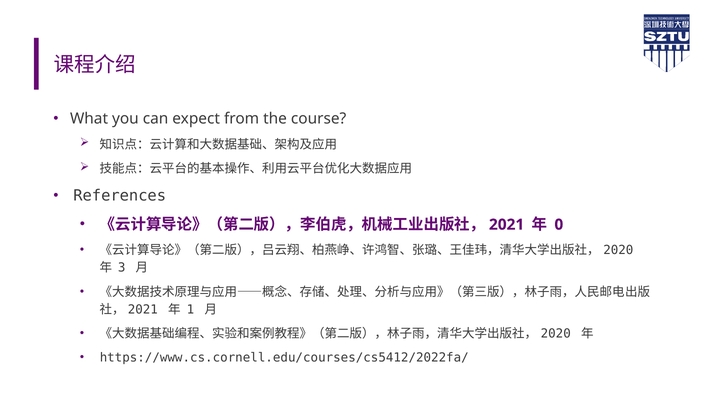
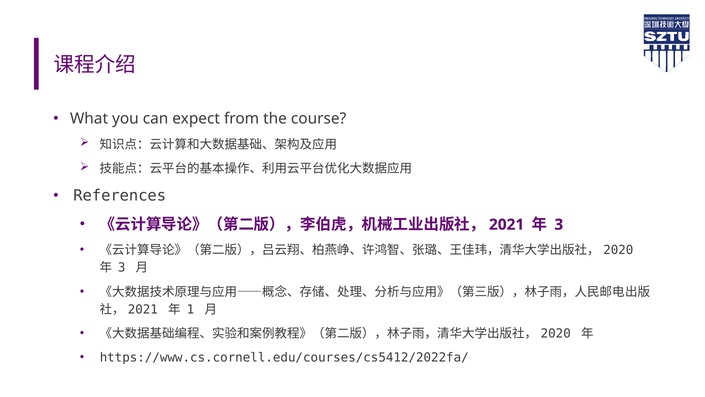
0: 0 -> 3 (559, 224)
